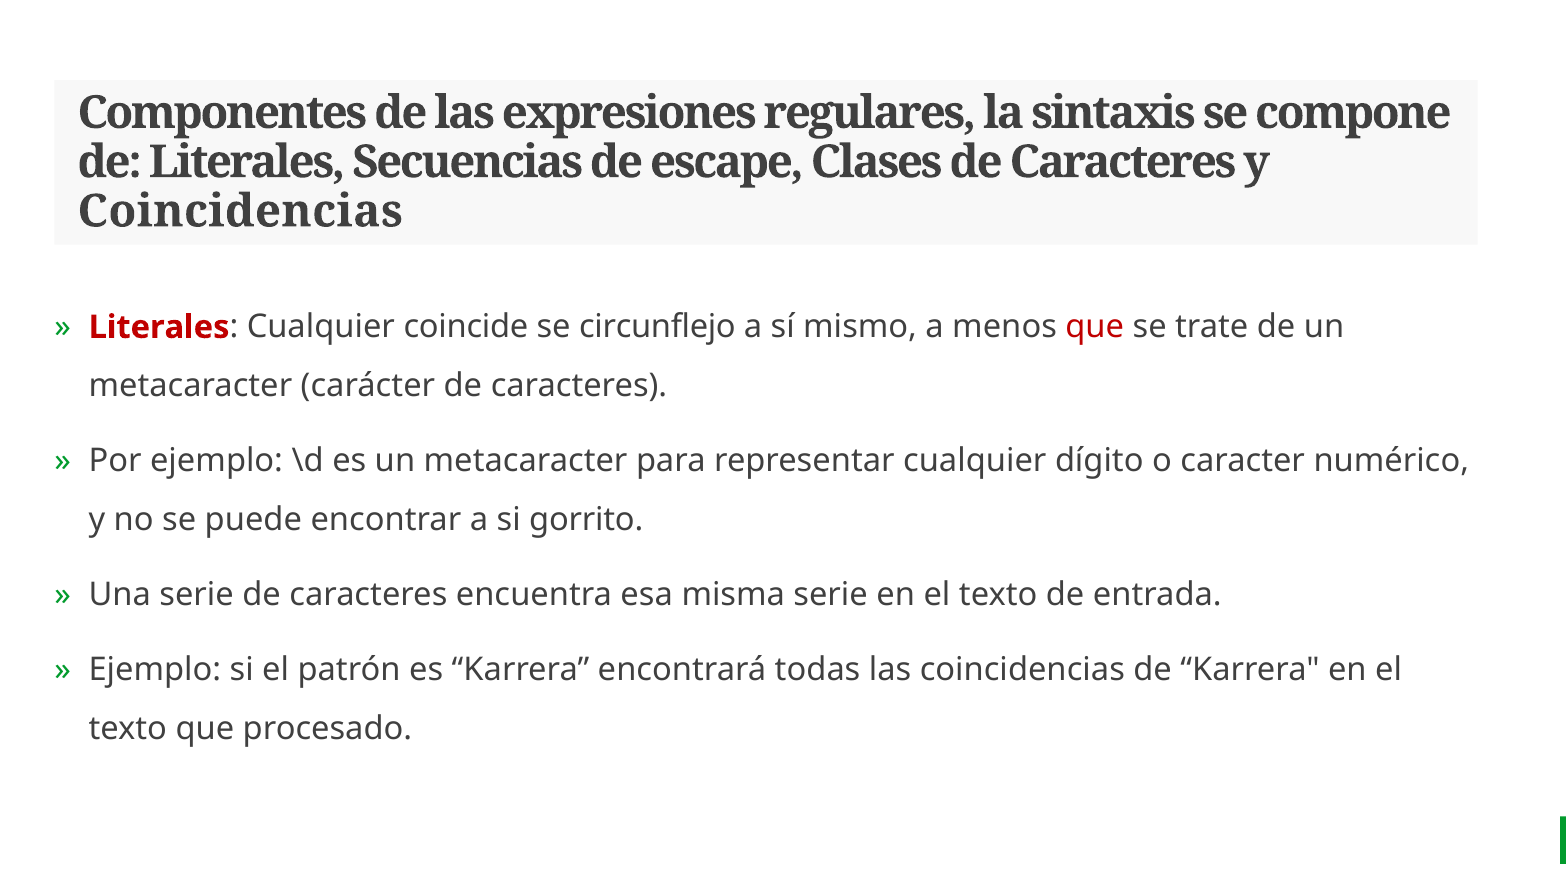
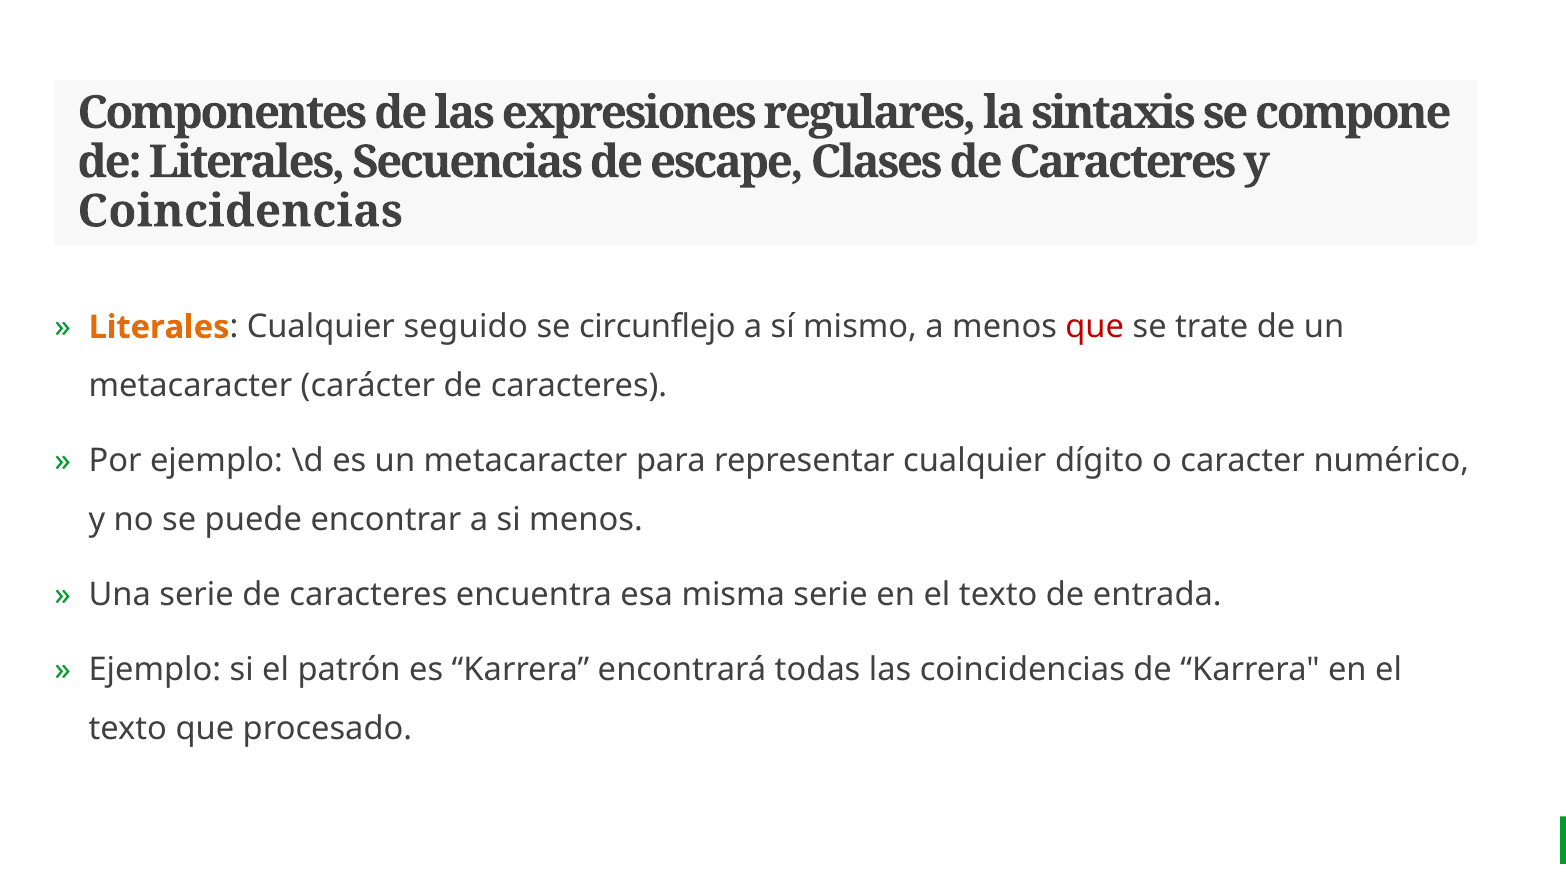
Literales colour: red -> orange (159, 327)
coincide: coincide -> seguido (466, 327)
si gorrito: gorrito -> menos (586, 520)
